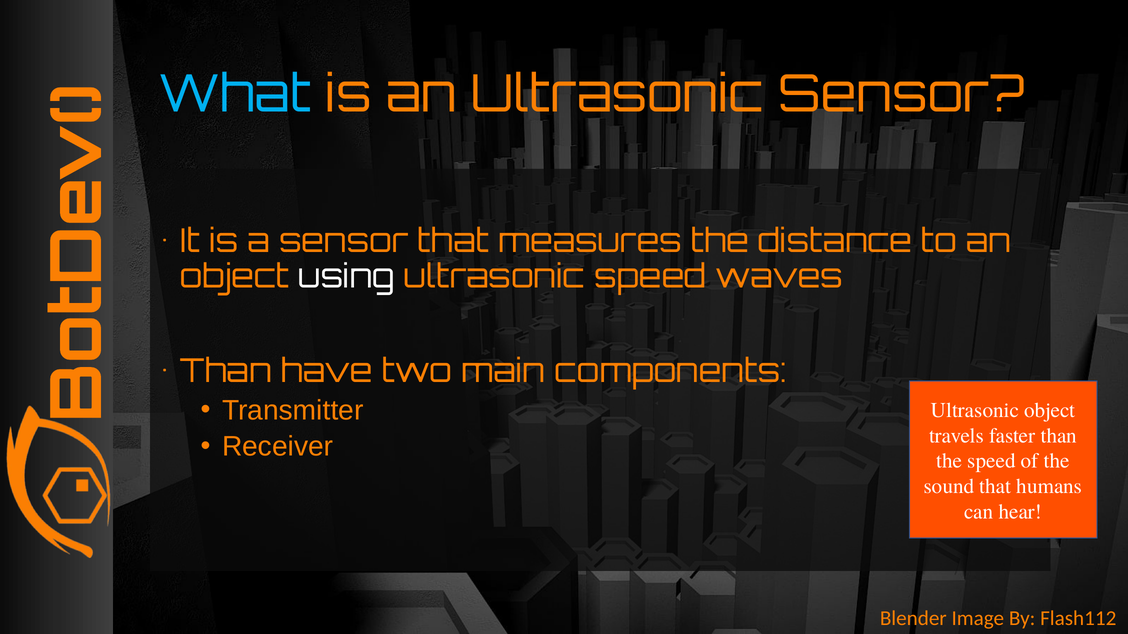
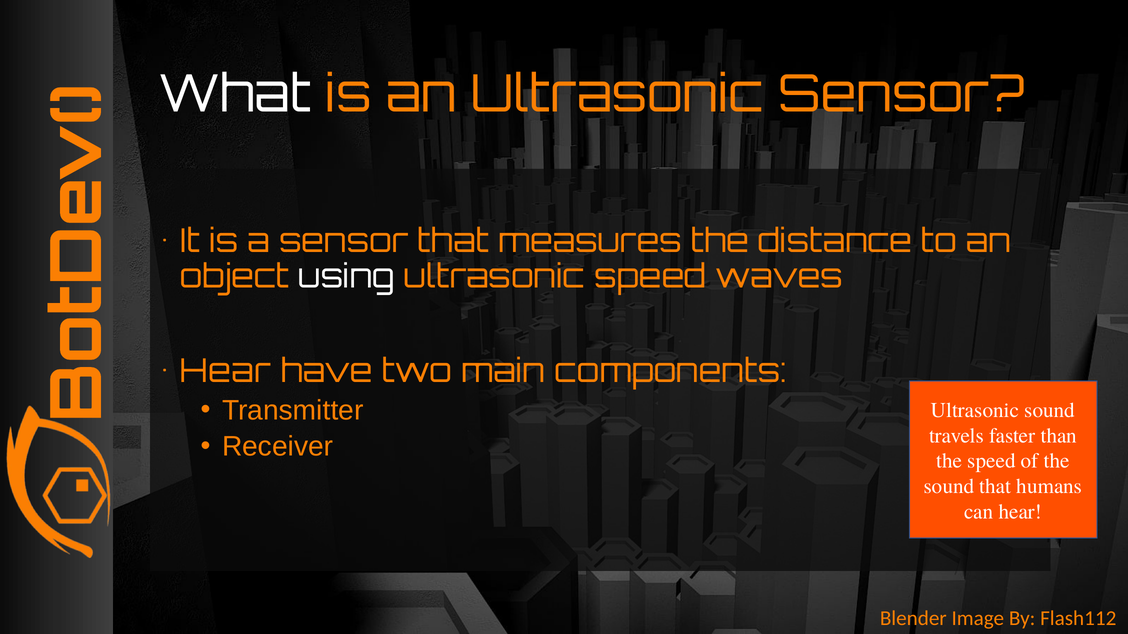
What colour: light blue -> white (235, 95)
Than: Than -> Hear (226, 372)
Ultrasonic object: object -> sound (1050, 411)
